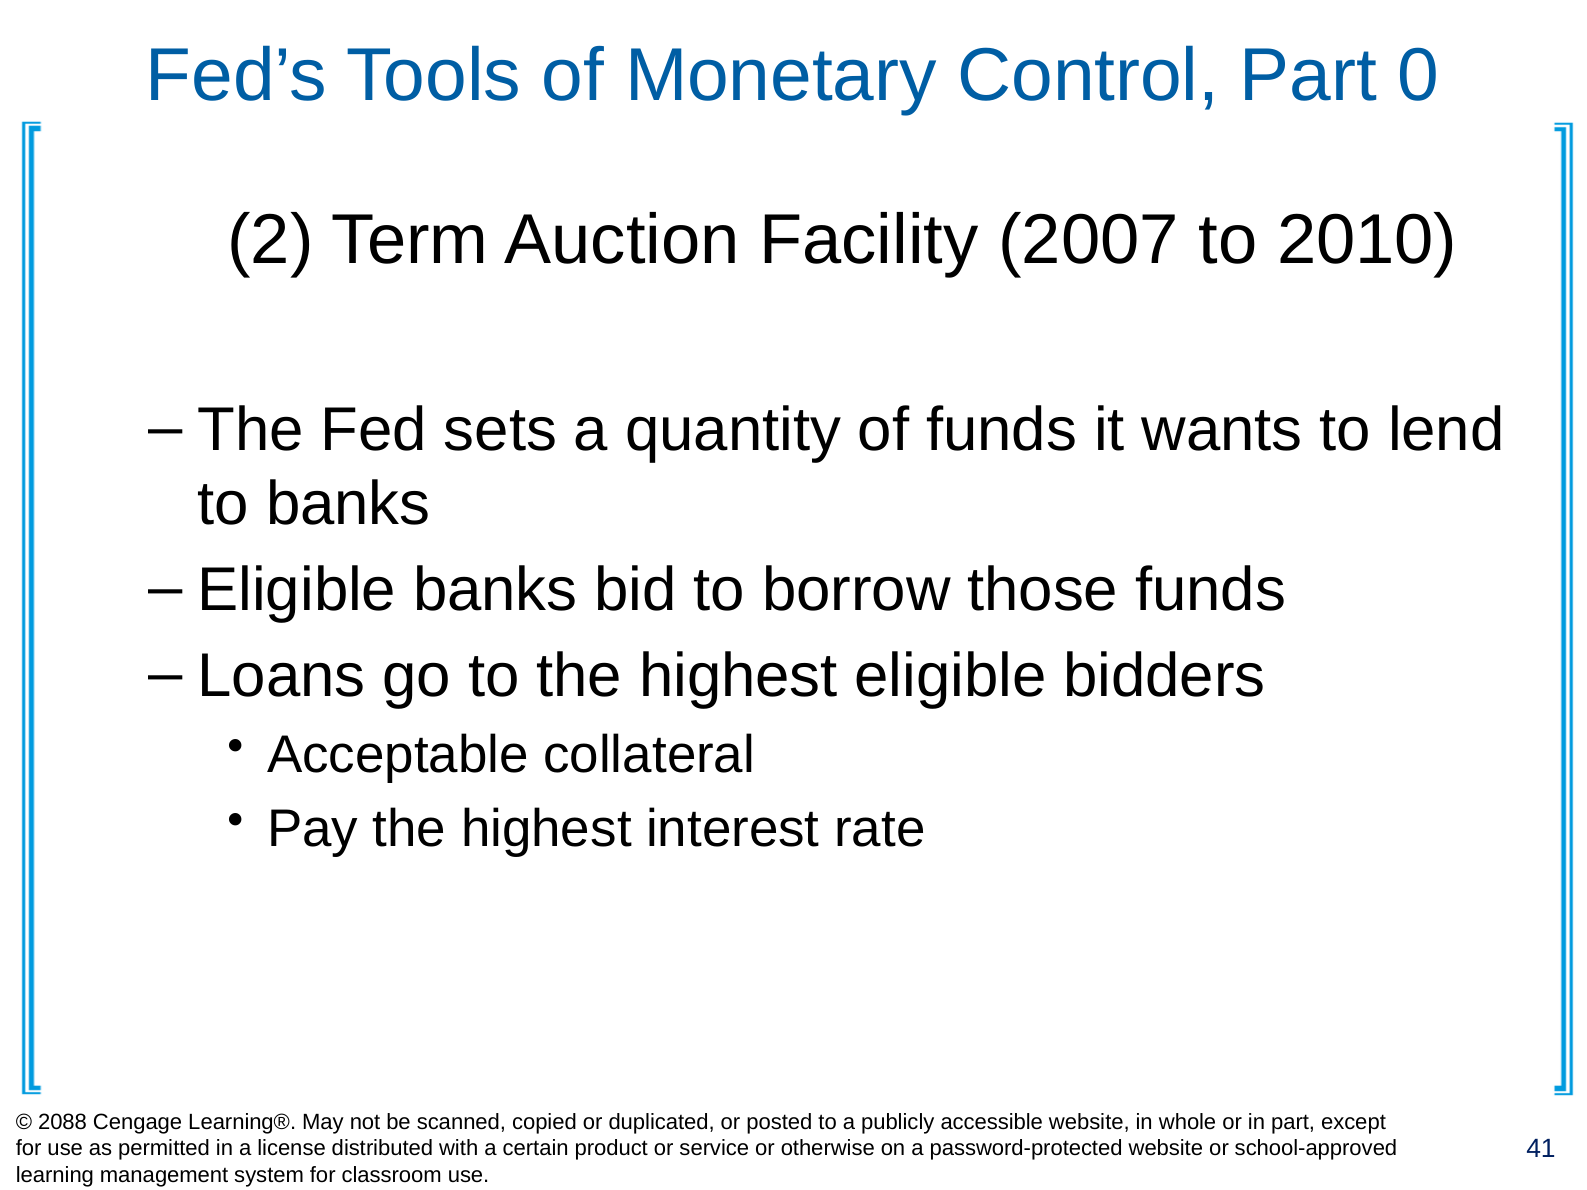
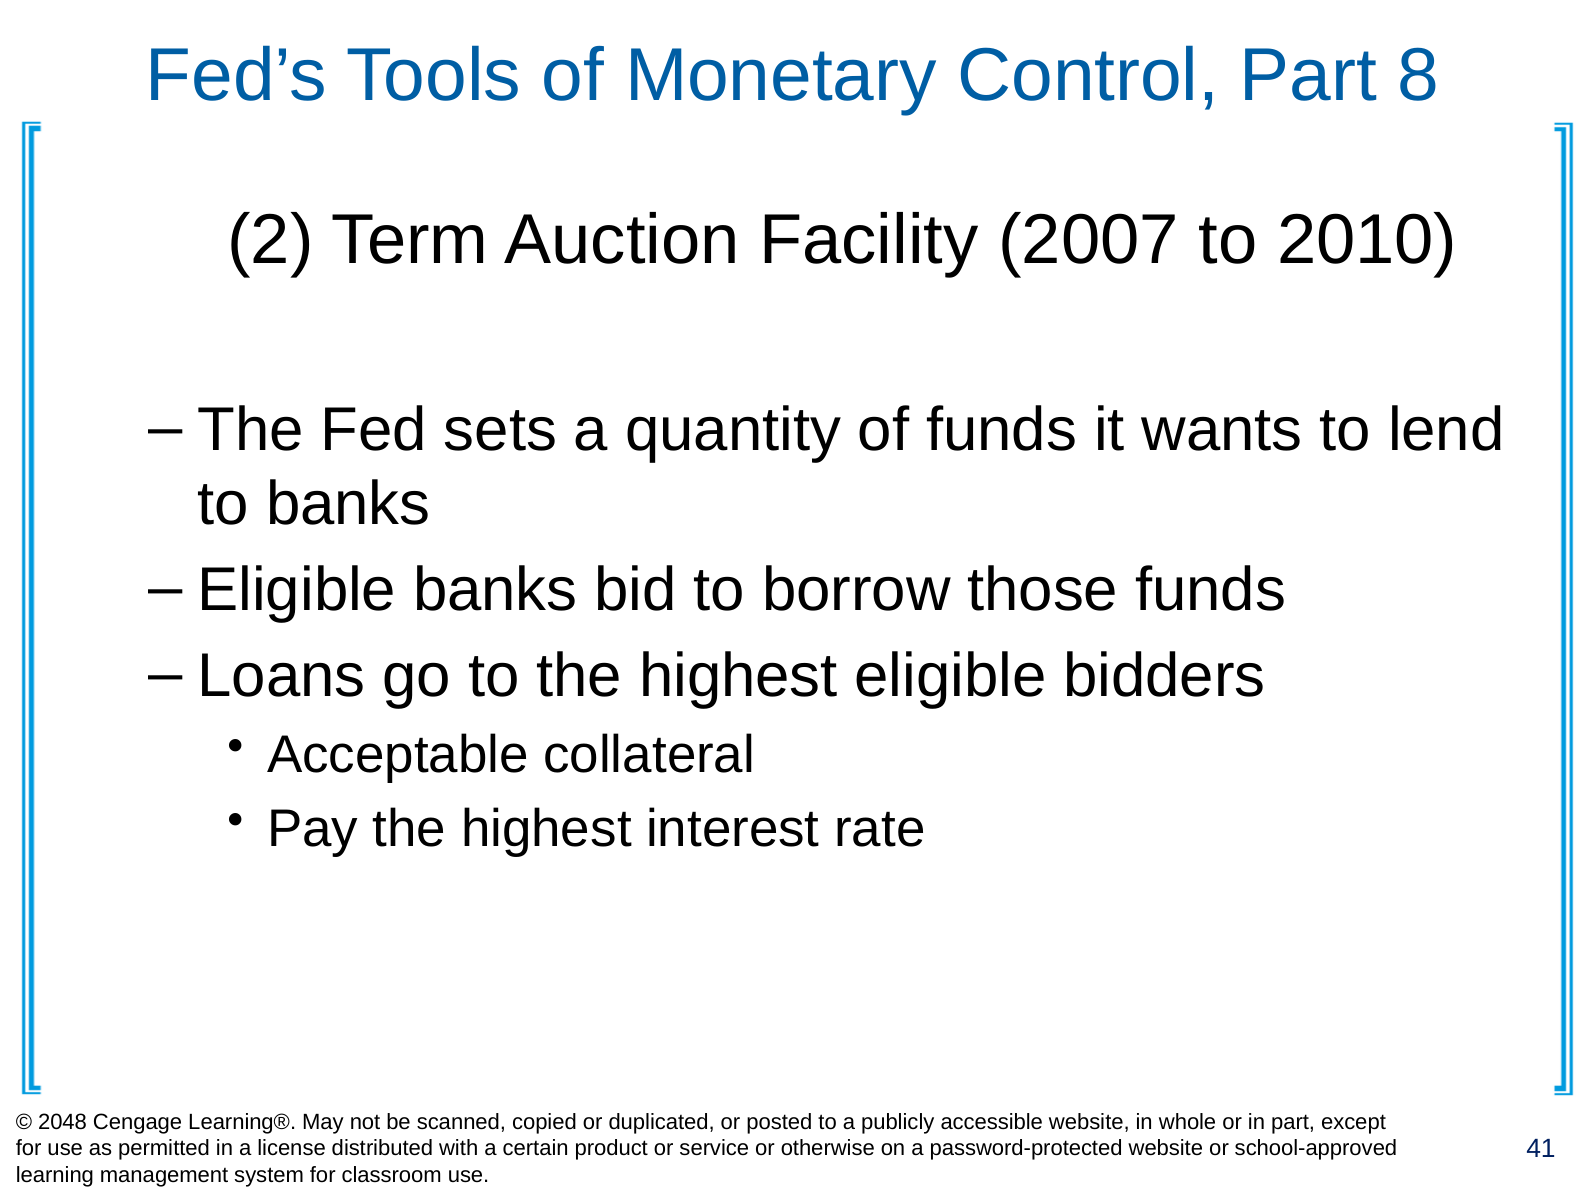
0: 0 -> 8 (1418, 76)
2088: 2088 -> 2048 (63, 1122)
